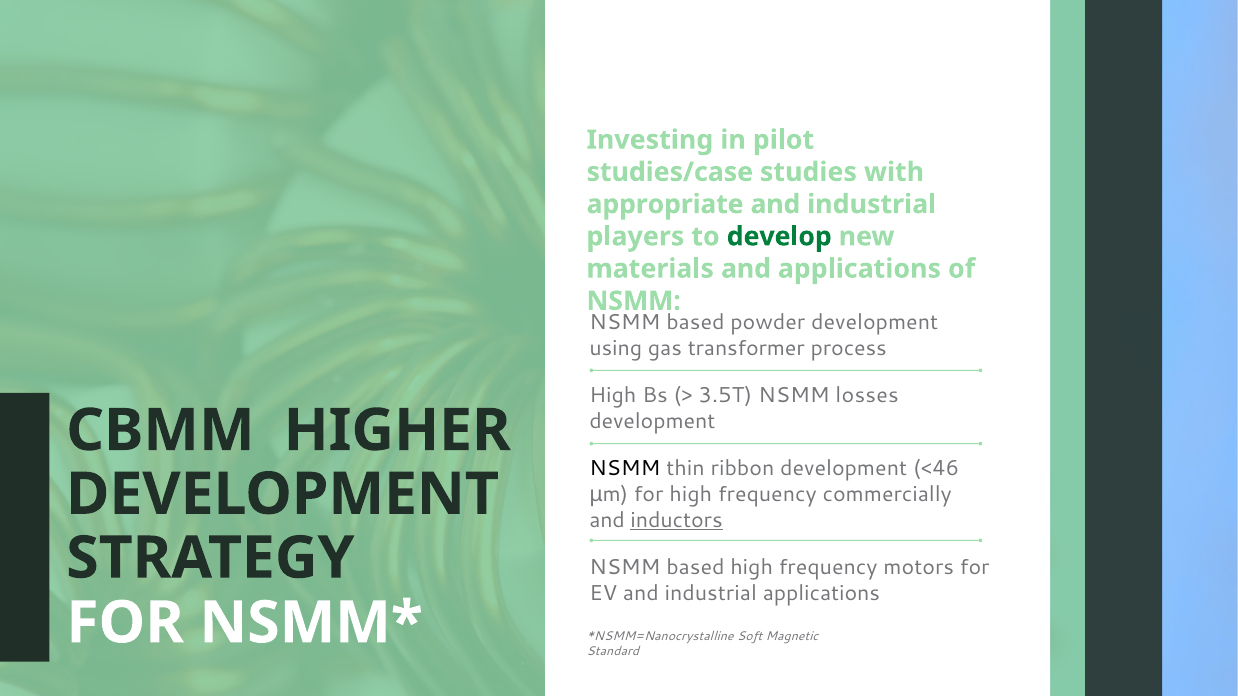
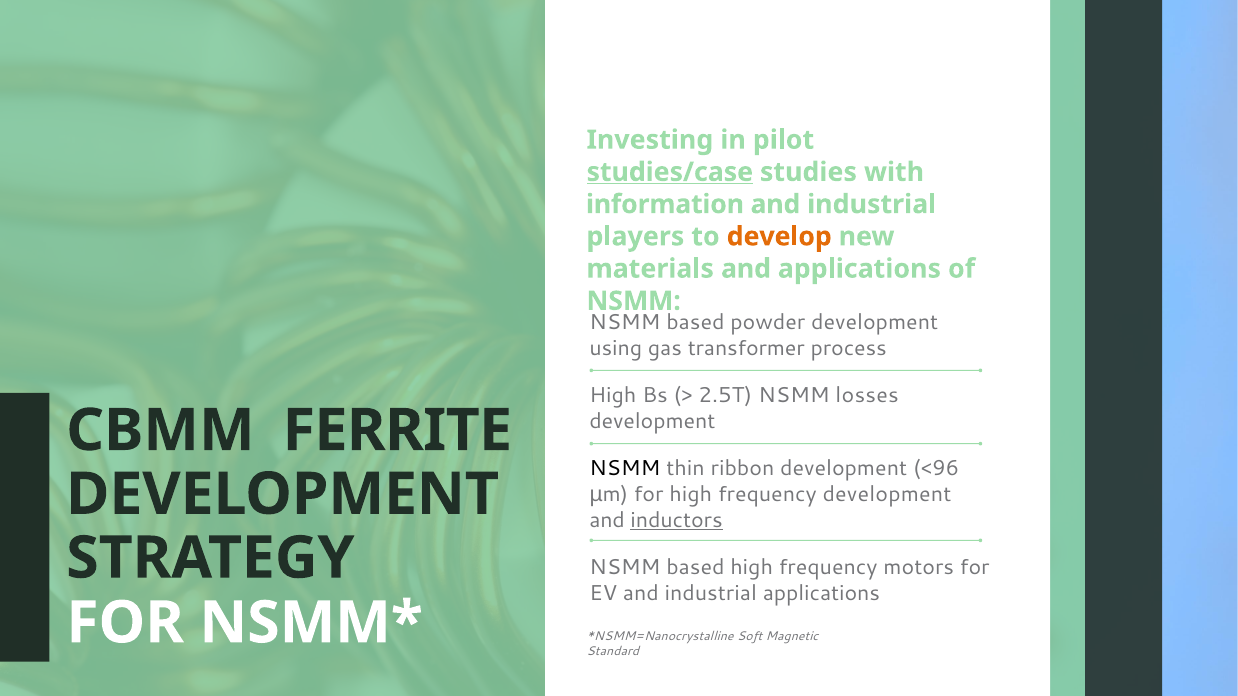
studies/case underline: none -> present (670, 172)
appropriate: appropriate -> information (665, 204)
develop colour: green -> orange (779, 237)
3.5T: 3.5T -> 2.5T (725, 395)
HIGHER: HIGHER -> FERRITE (397, 431)
<46: <46 -> <96 (936, 468)
frequency commercially: commercially -> development (887, 494)
